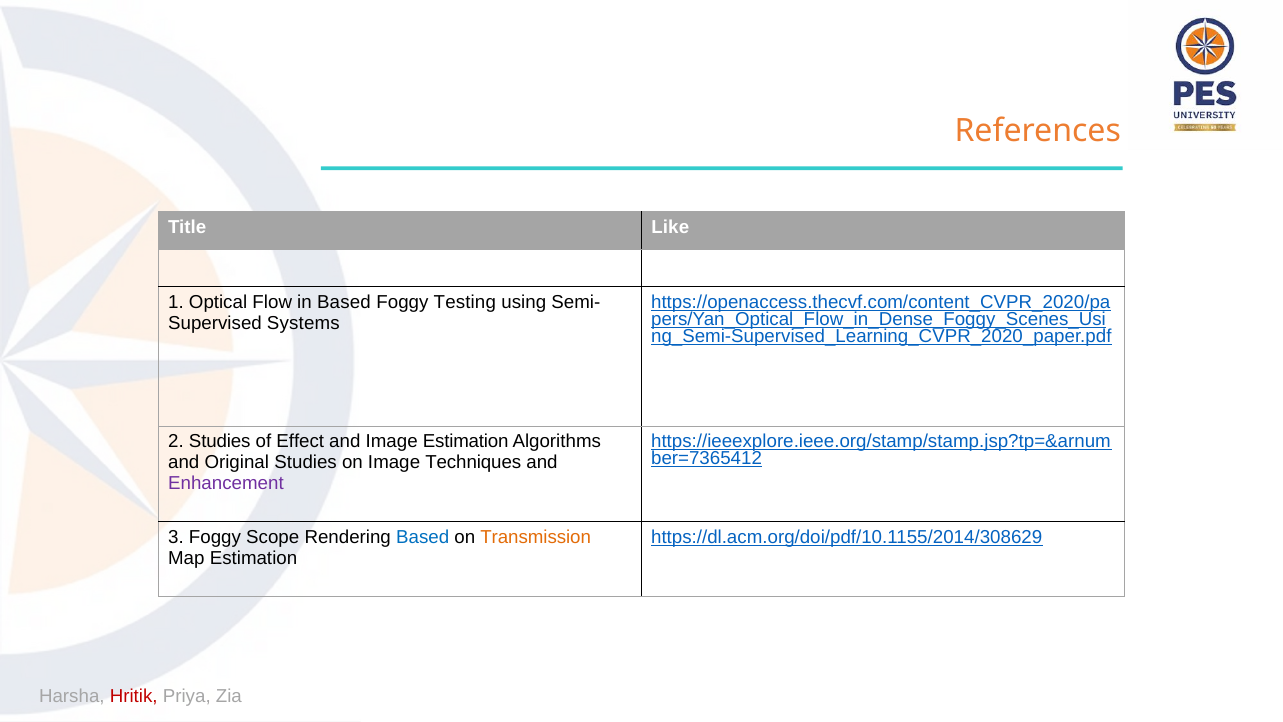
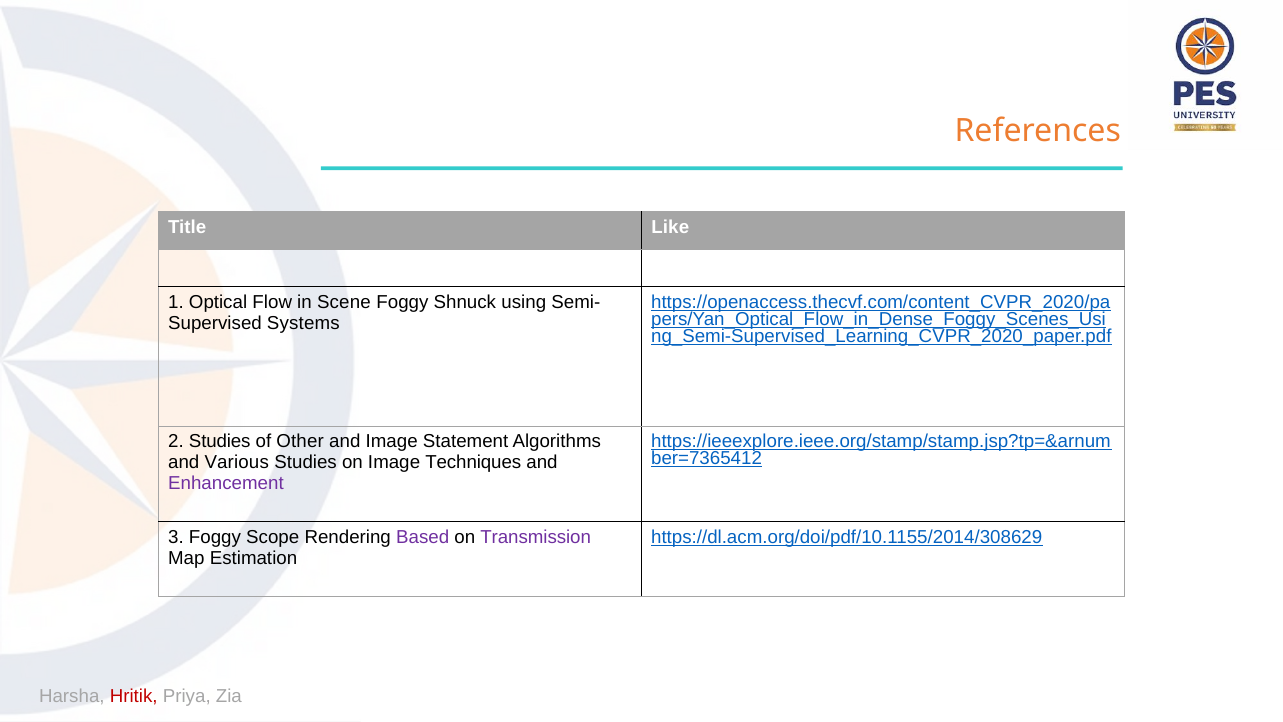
in Based: Based -> Scene (344, 302)
Testing: Testing -> Shnuck (465, 302)
Effect: Effect -> Other (300, 441)
Image Estimation: Estimation -> Statement (466, 441)
Original: Original -> Various (237, 462)
Based colour: blue -> purple (423, 537)
Transmission colour: orange -> purple (536, 537)
